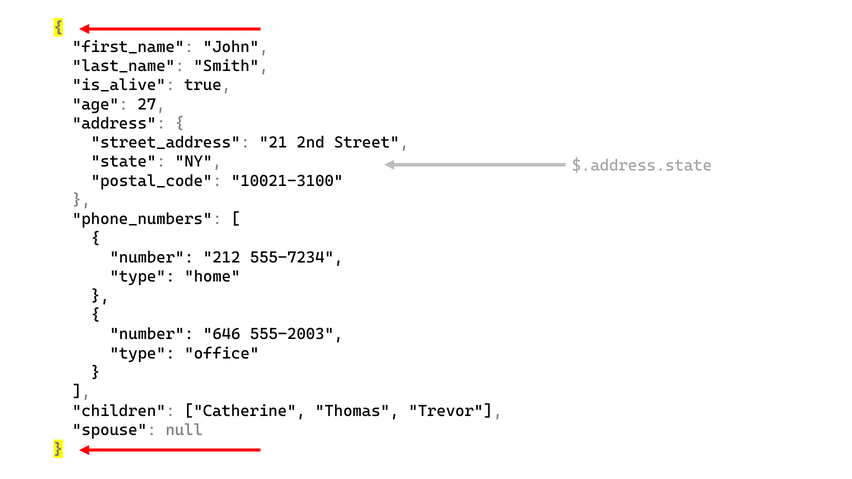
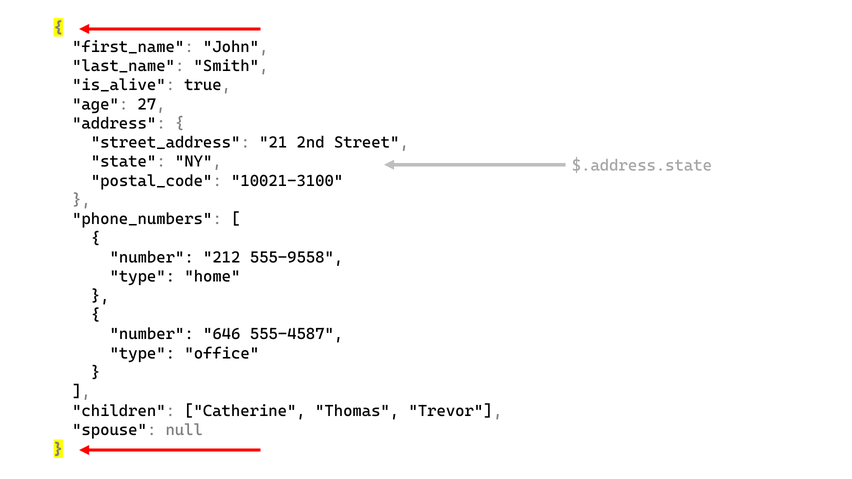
555-7234: 555-7234 -> 555-9558 (297, 258)
555-2003: 555-2003 -> 555-4587 (297, 334)
